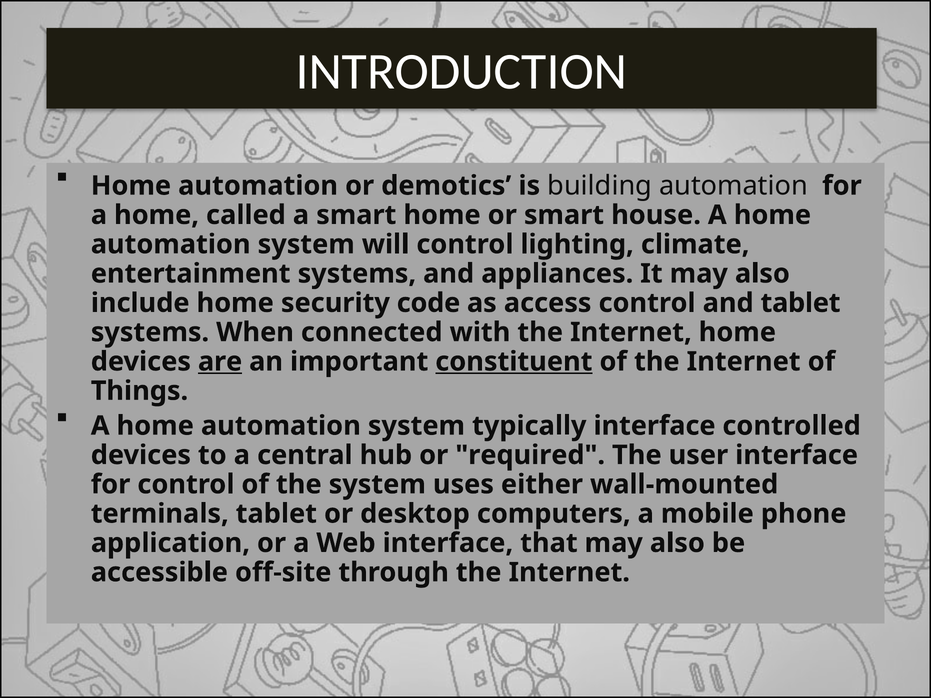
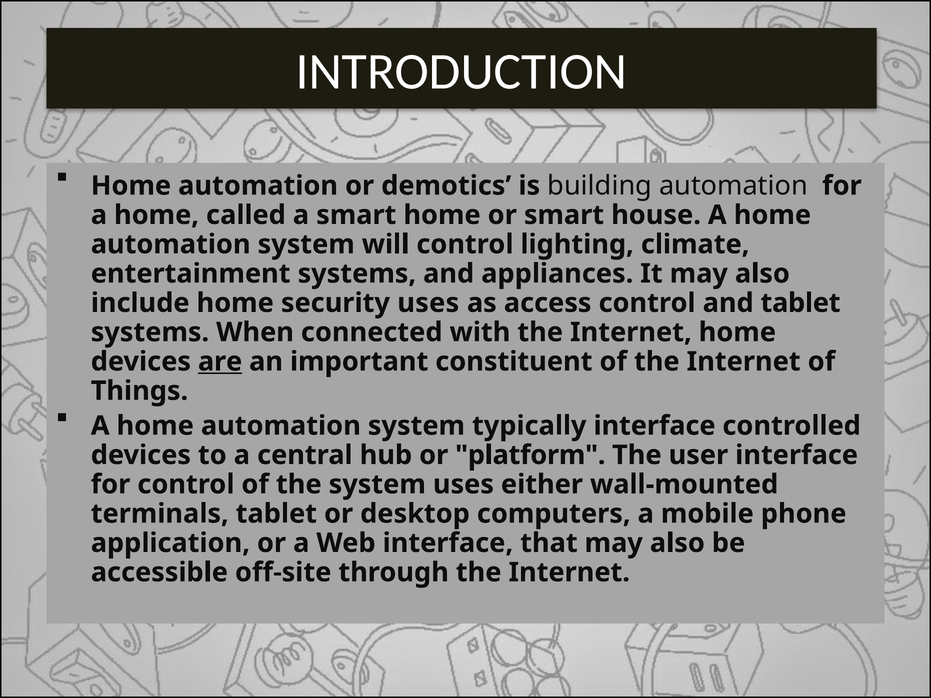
security code: code -> uses (428, 303)
constituent underline: present -> none (514, 362)
required: required -> platform (530, 455)
